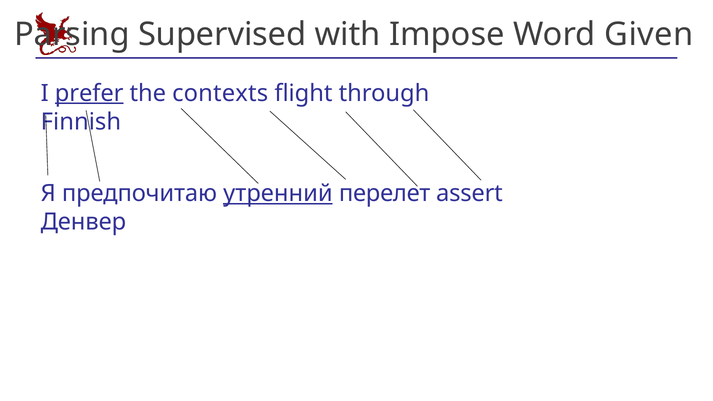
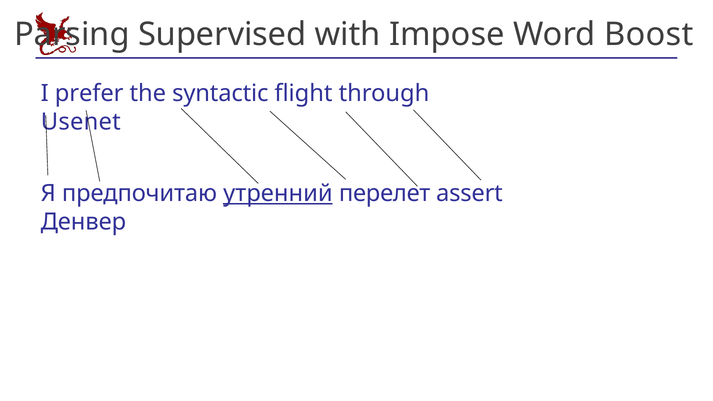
Given: Given -> Boost (649, 35)
prefer underline: present -> none (89, 93)
contexts: contexts -> syntactic (220, 93)
Finnish: Finnish -> Usenet (81, 122)
